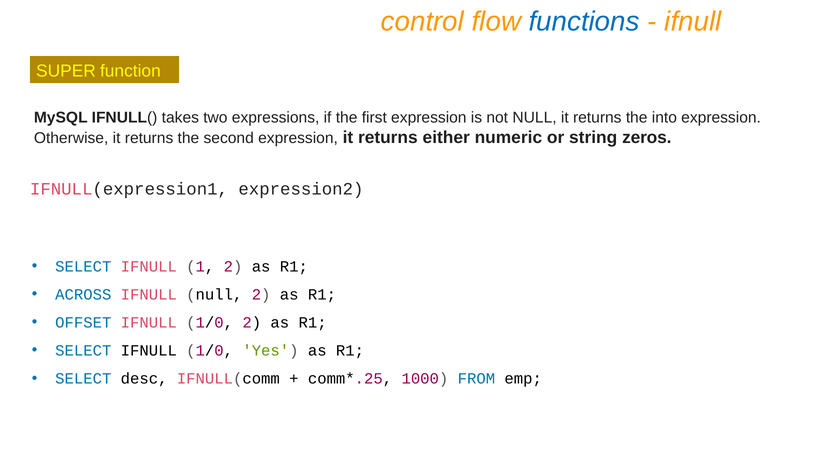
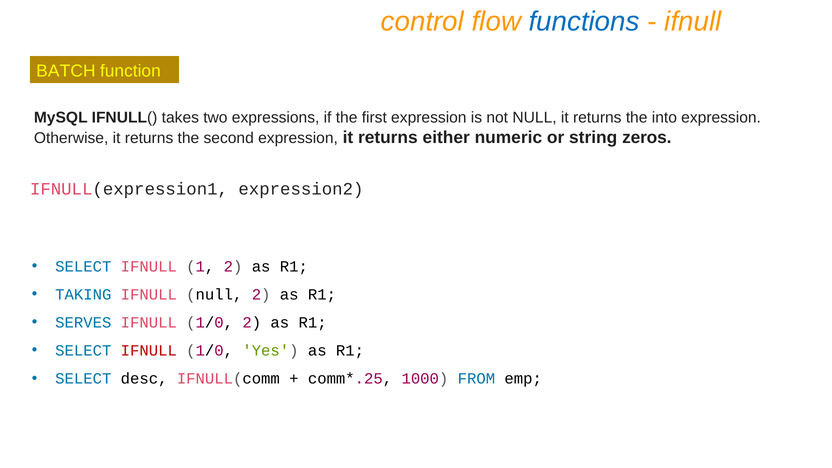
SUPER: SUPER -> BATCH (66, 71)
ACROSS: ACROSS -> TAKING (83, 294)
OFFSET: OFFSET -> SERVES (83, 323)
IFNULL colour: black -> red (149, 351)
